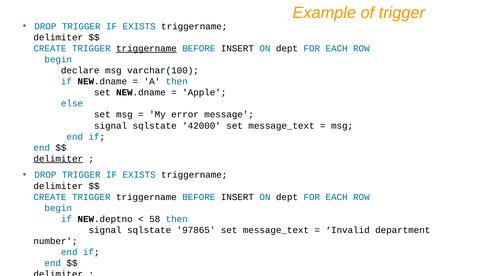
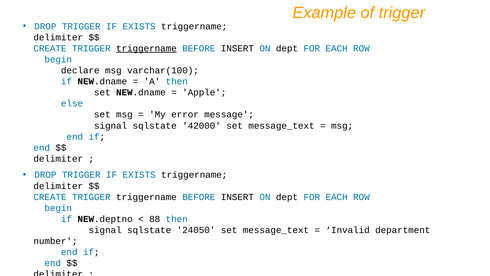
delimiter underline: present -> none (58, 159)
58: 58 -> 88 (155, 219)
97865: 97865 -> 24050 (196, 230)
